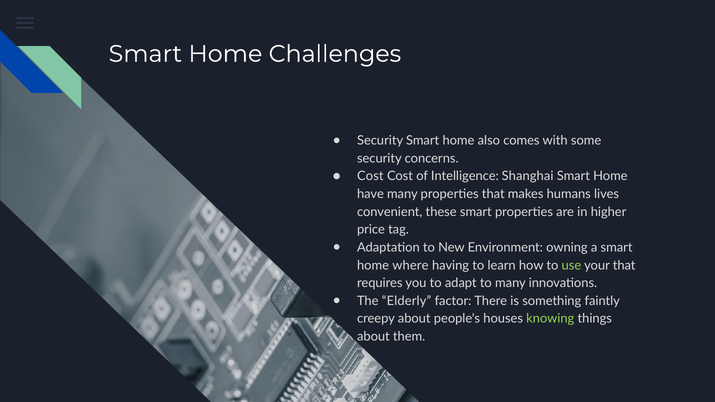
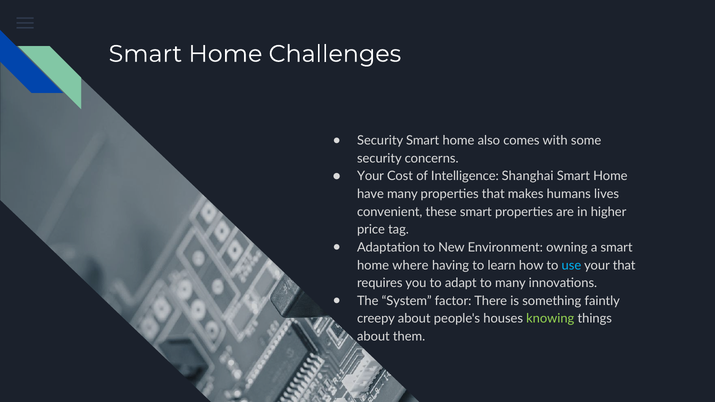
Cost: Cost -> Your (370, 176)
use colour: light green -> light blue (571, 265)
Elderly: Elderly -> System (407, 301)
